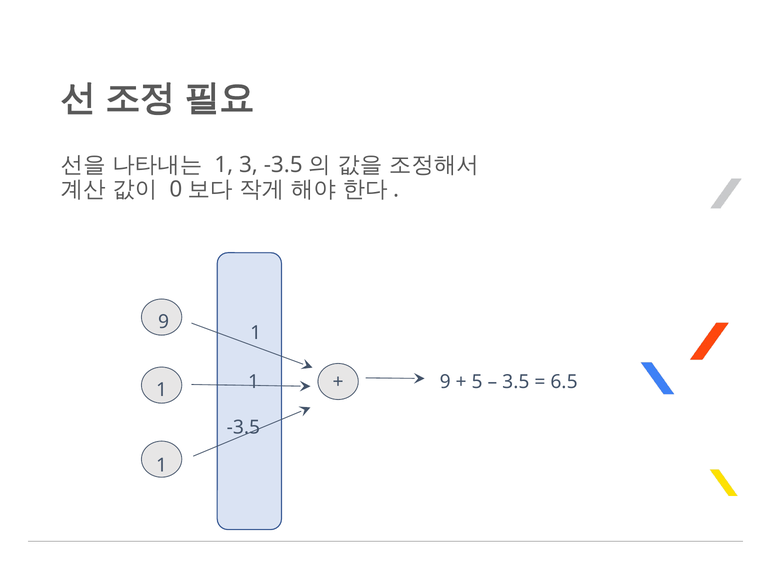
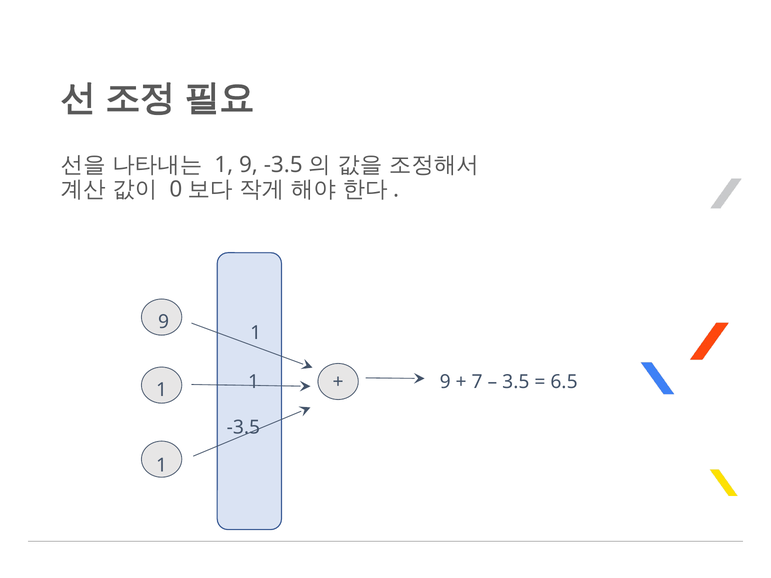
1 3: 3 -> 9 (248, 165)
5: 5 -> 7 (477, 382)
